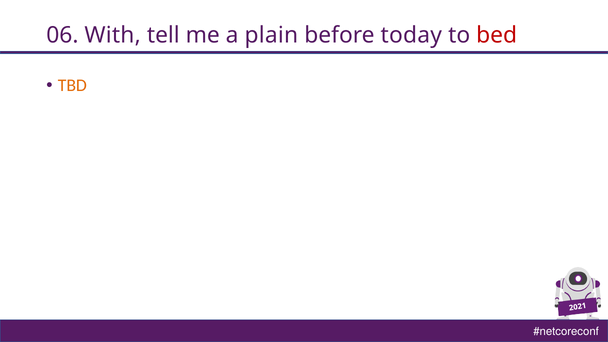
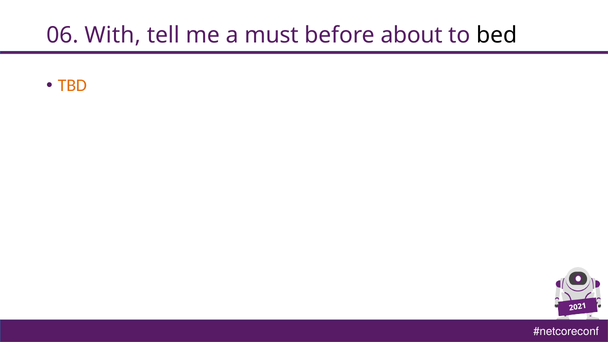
plain: plain -> must (272, 35)
today: today -> about (412, 35)
bed colour: red -> black (497, 35)
